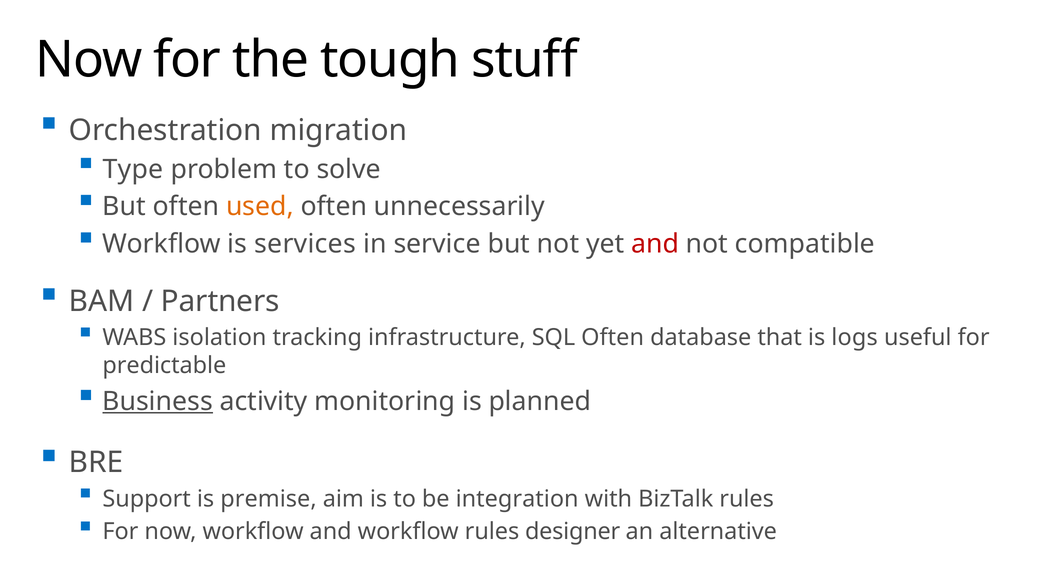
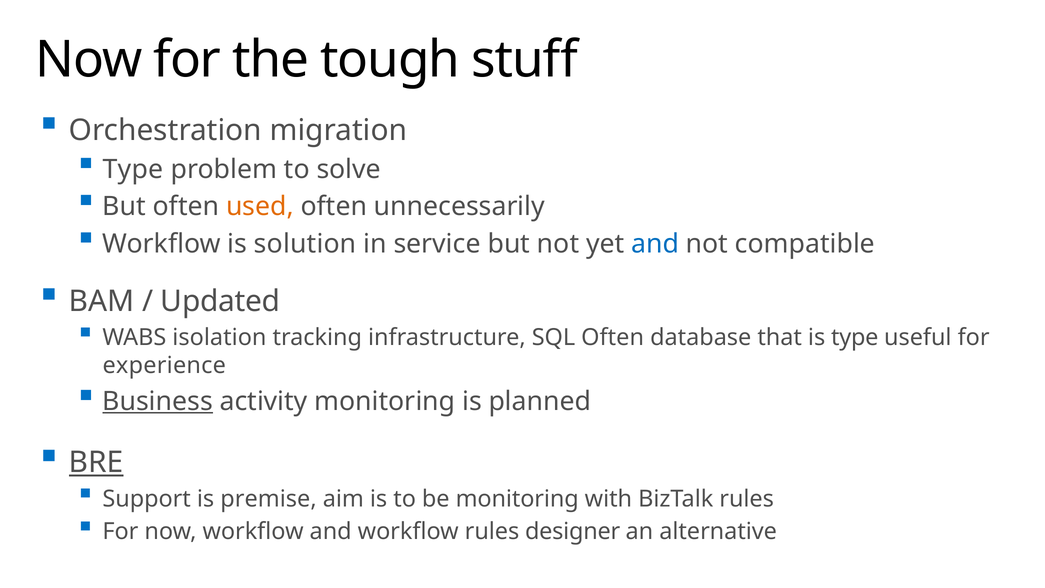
services: services -> solution (305, 244)
and colour: red -> blue (655, 244)
Partners: Partners -> Updated (220, 301)
is logs: logs -> type (855, 337)
predictable: predictable -> experience (164, 366)
BRE underline: none -> present (96, 462)
be integration: integration -> monitoring (517, 499)
